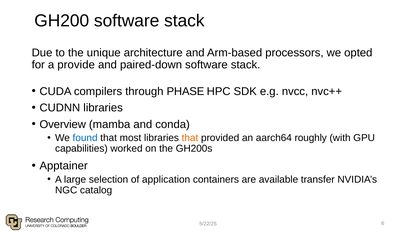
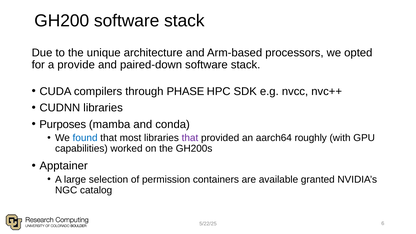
Overview: Overview -> Purposes (63, 124)
that colour: orange -> purple (190, 138)
application: application -> permission (166, 179)
transfer: transfer -> granted (318, 179)
